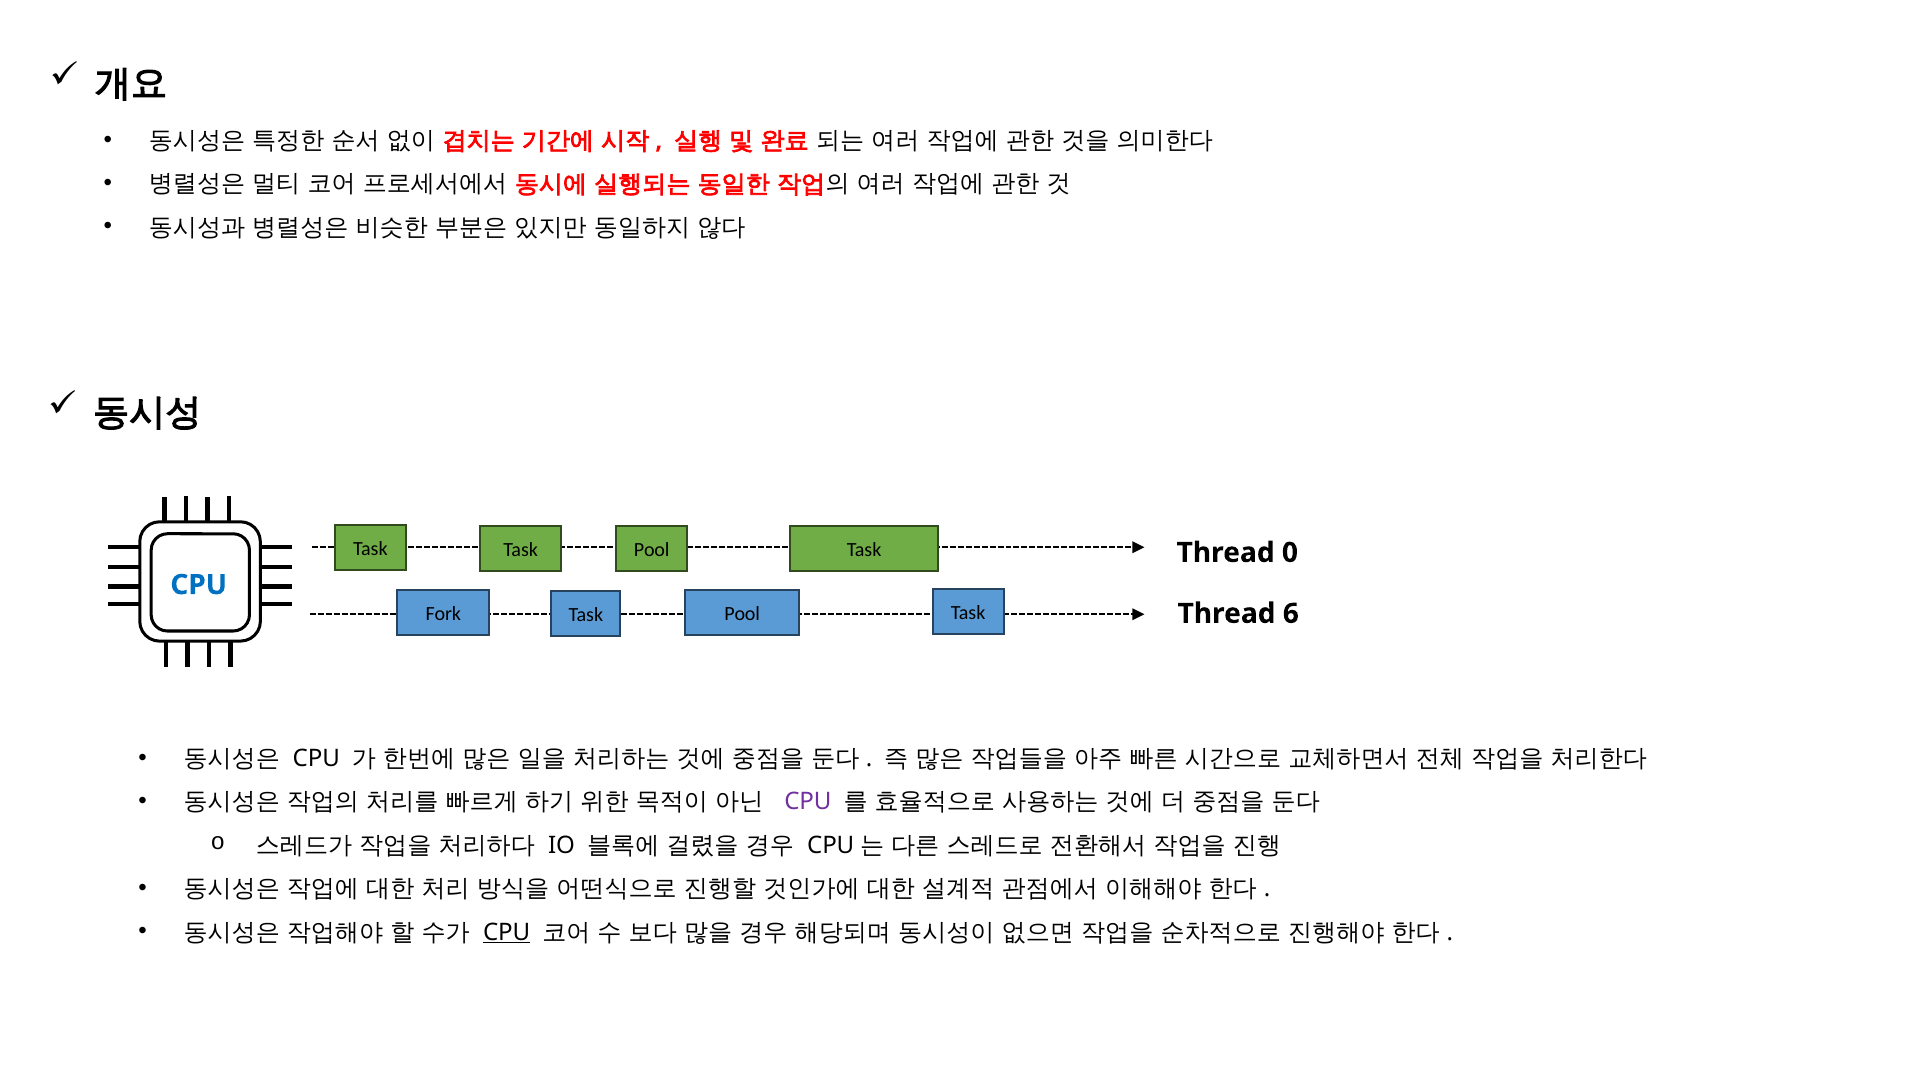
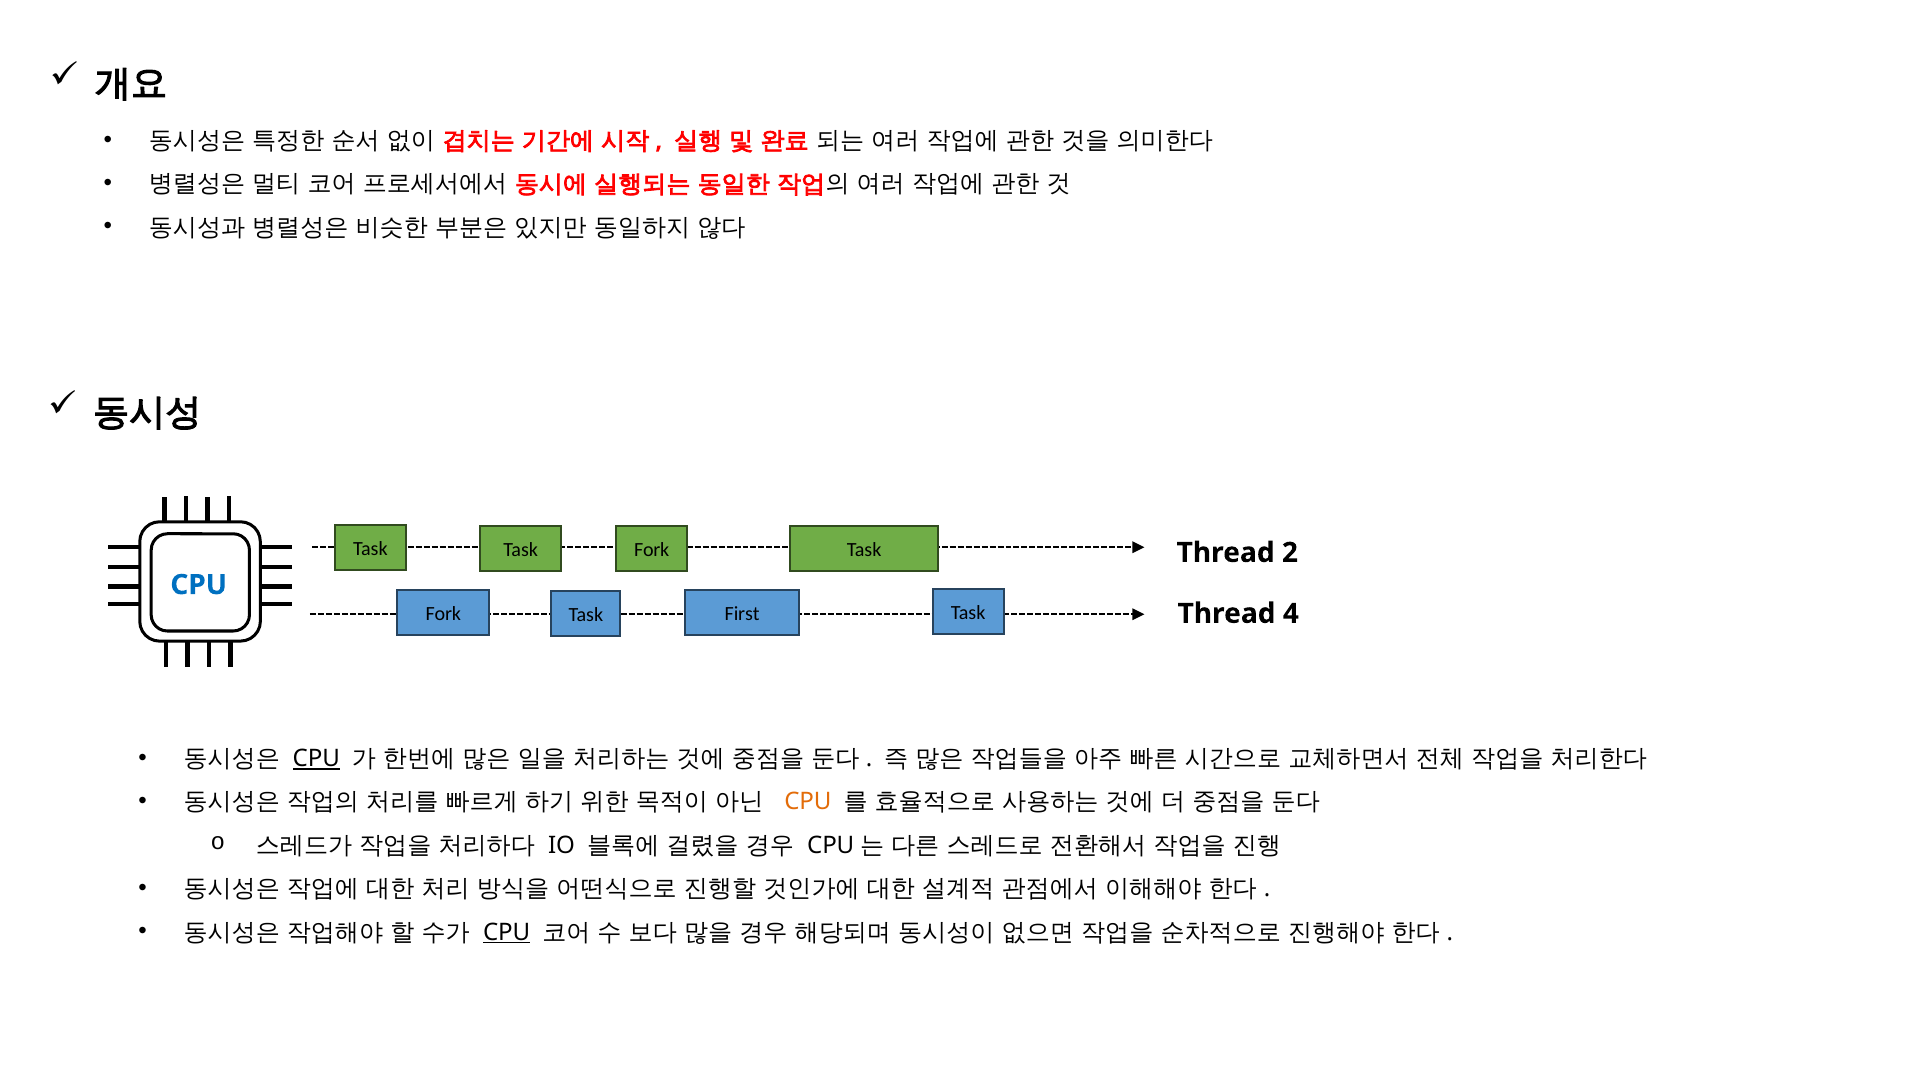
Pool: Pool -> Fork (652, 550)
0: 0 -> 2 (1290, 552)
Pool: Pool -> First (742, 614)
6: 6 -> 4 (1291, 613)
CPU underline: none -> present (316, 758)
CPU colour: purple -> orange (808, 802)
